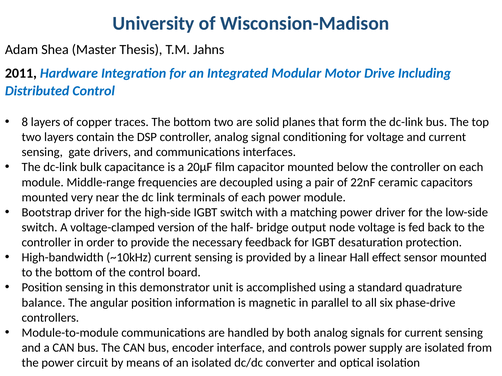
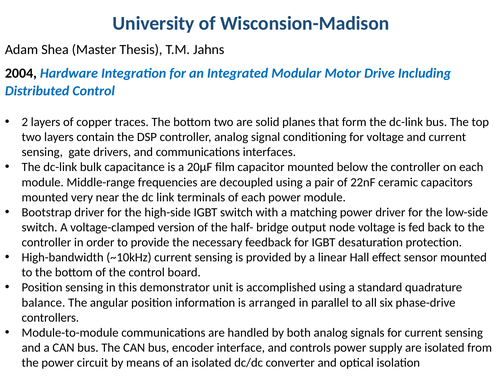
2011: 2011 -> 2004 (21, 73)
8: 8 -> 2 (25, 122)
magnetic: magnetic -> arranged (272, 303)
